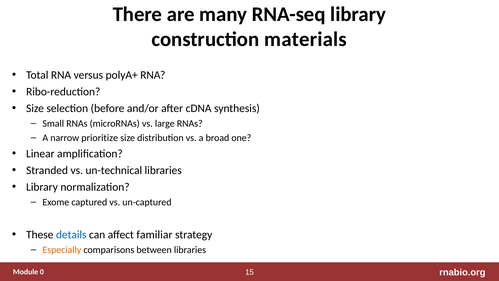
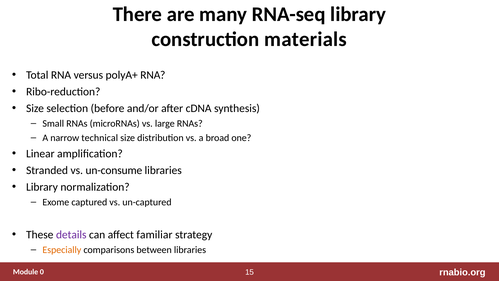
prioritize: prioritize -> technical (100, 138)
un-technical: un-technical -> un-consume (114, 170)
details colour: blue -> purple (71, 234)
